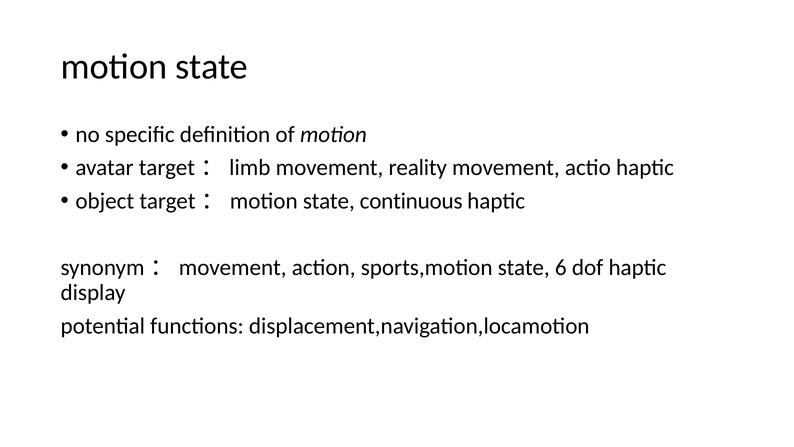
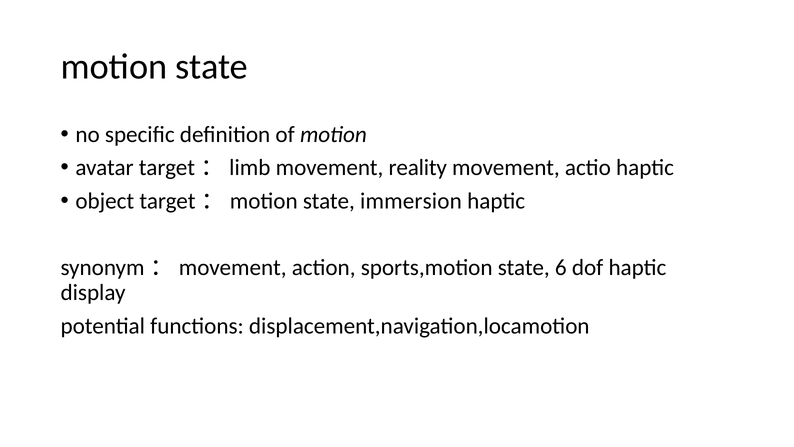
continuous: continuous -> immersion (411, 201)
